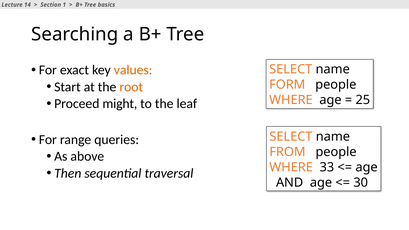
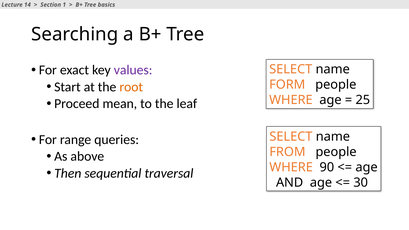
values colour: orange -> purple (133, 70)
might: might -> mean (120, 104)
33: 33 -> 90 (327, 167)
